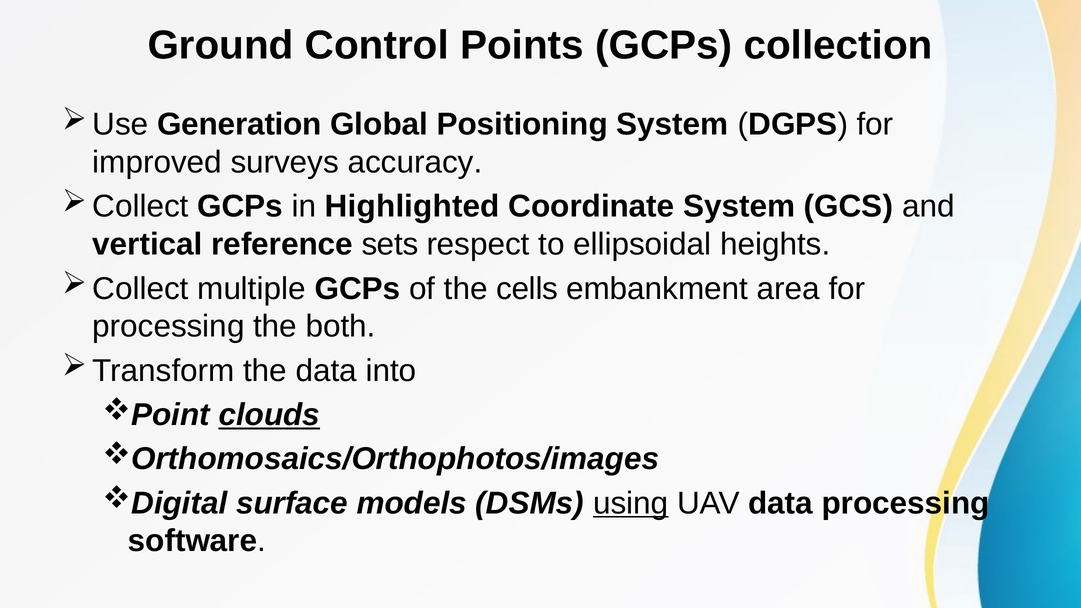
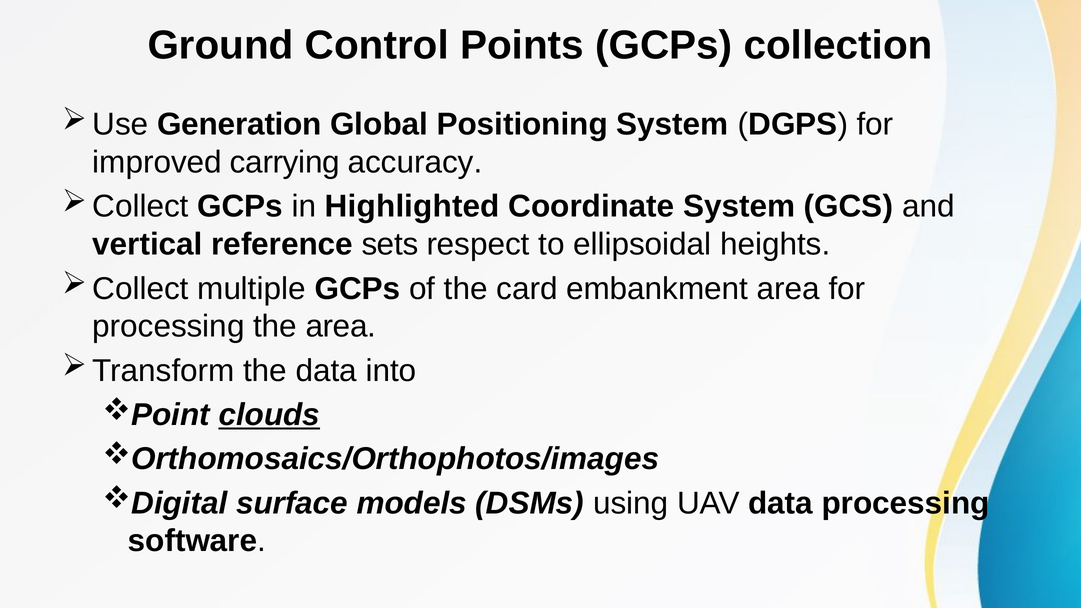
surveys: surveys -> carrying (285, 162)
cells: cells -> card (527, 289)
the both: both -> area (341, 326)
using underline: present -> none (631, 503)
